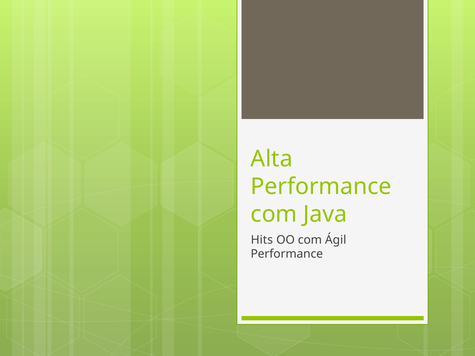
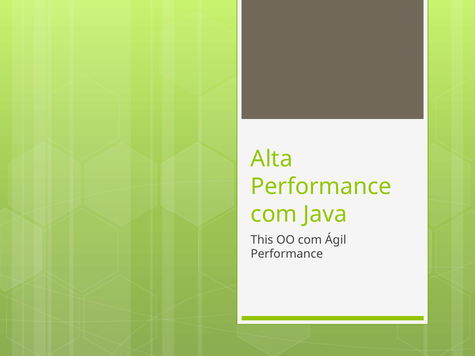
Hits: Hits -> This (262, 240)
